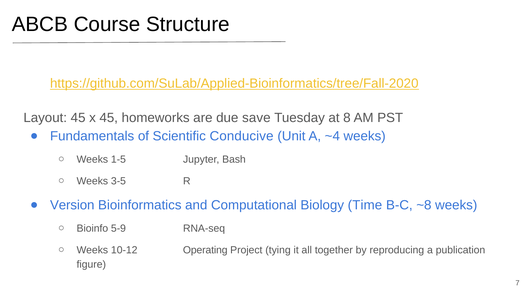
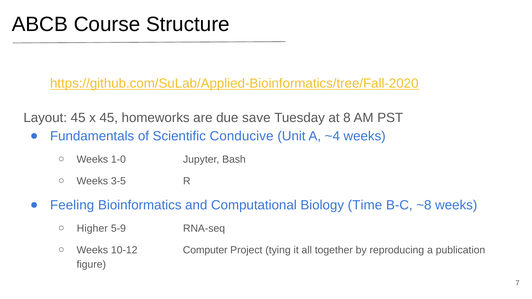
1-5: 1-5 -> 1-0 (118, 160)
Version: Version -> Feeling (72, 205)
Bioinfo: Bioinfo -> Higher (92, 229)
Operating: Operating -> Computer (205, 250)
